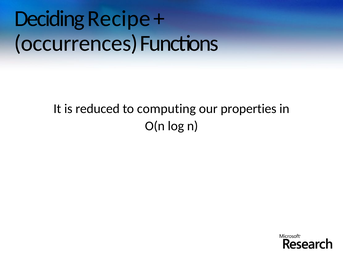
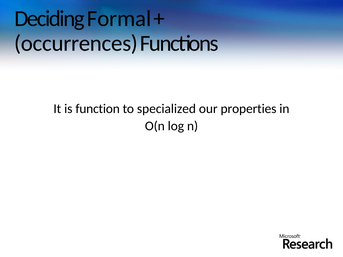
Recipe: Recipe -> Formal (119, 19)
reduced: reduced -> function (98, 109)
computing: computing -> specialized (166, 109)
